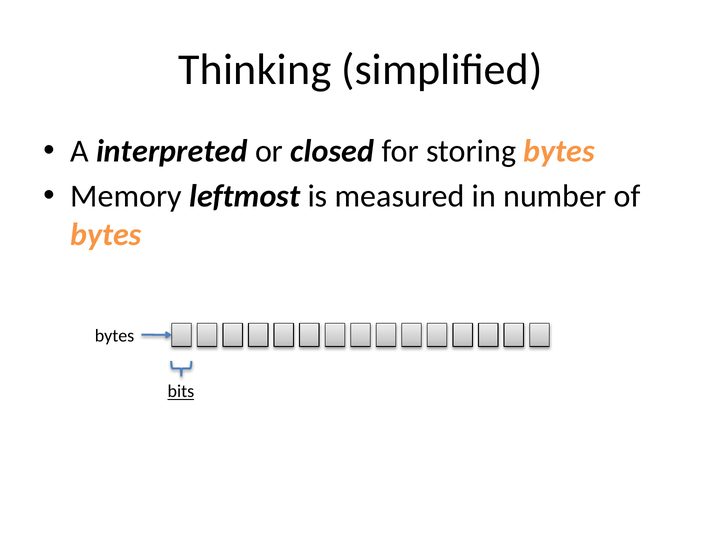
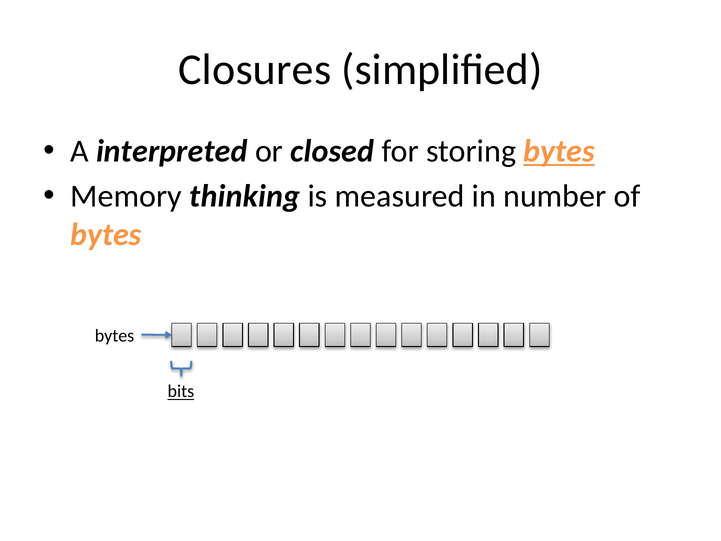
Thinking: Thinking -> Closures (255, 70)
bytes underline: none -> present (559, 151)
leftmost: leftmost -> thinking (245, 196)
